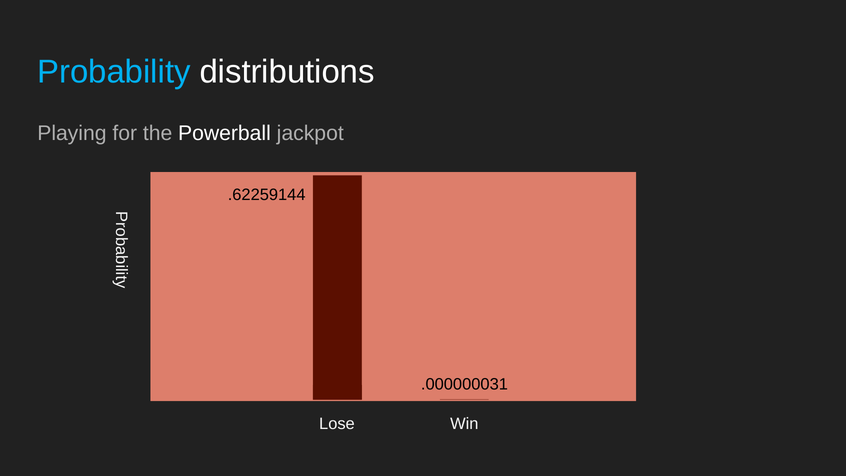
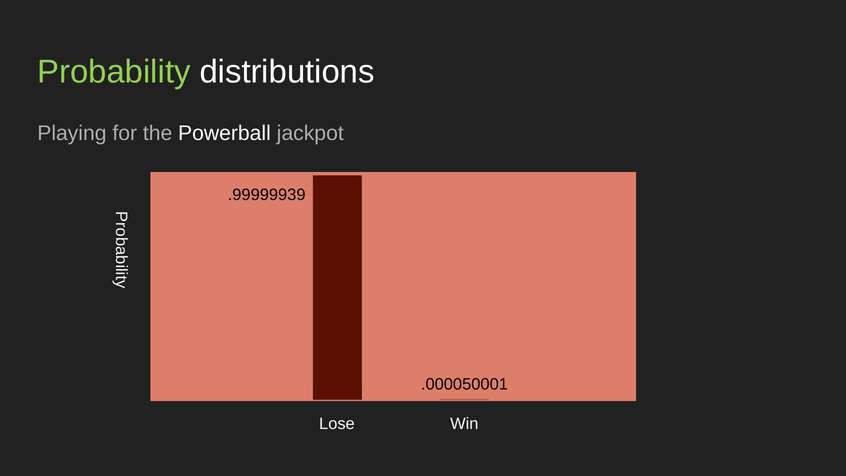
Probability colour: light blue -> light green (114, 72)
.62259144: .62259144 -> .99999939 (267, 195)
.000000031: .000000031 -> .000050001 (464, 384)
